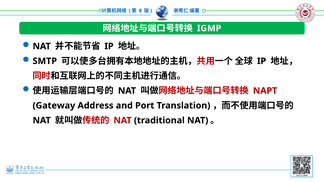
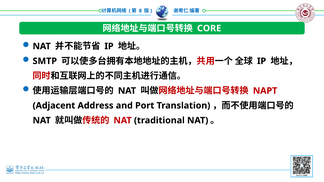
IGMP: IGMP -> CORE (209, 28)
Gateway: Gateway -> Adjacent (54, 106)
